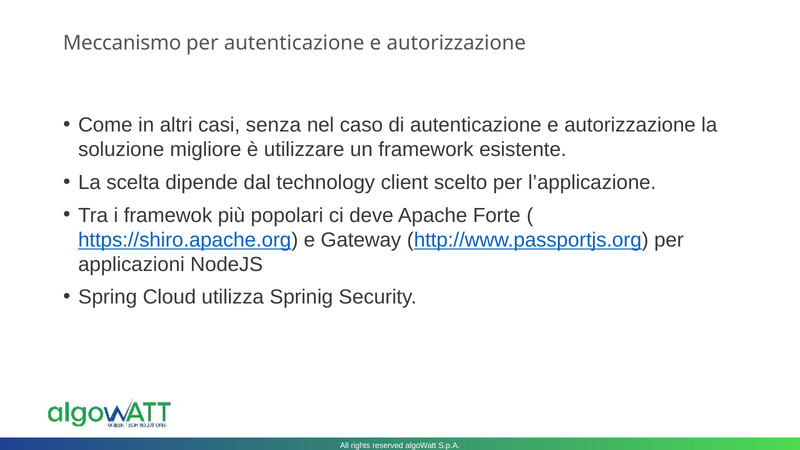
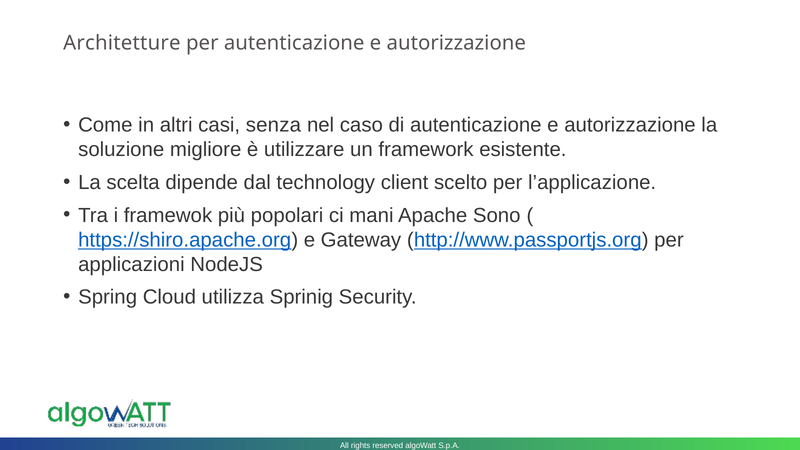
Meccanismo: Meccanismo -> Architetture (122, 43)
deve: deve -> mani (371, 215)
Forte: Forte -> Sono (497, 215)
